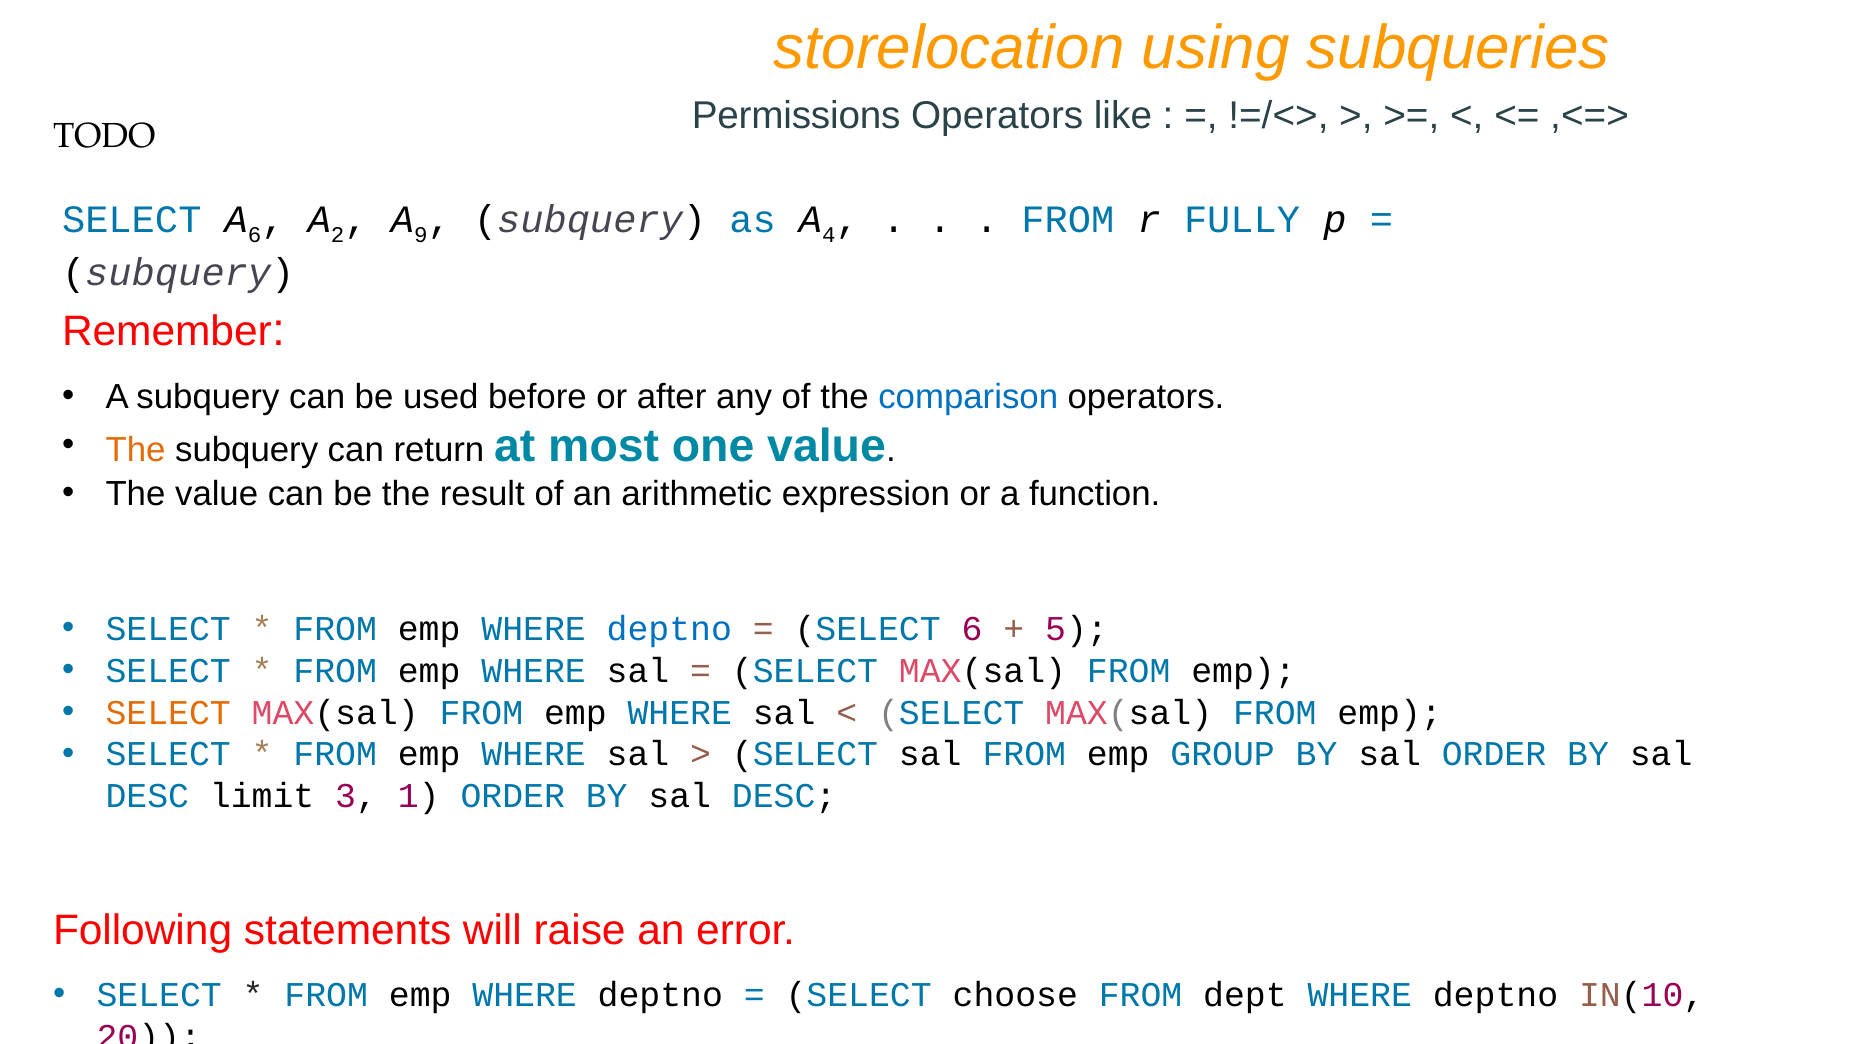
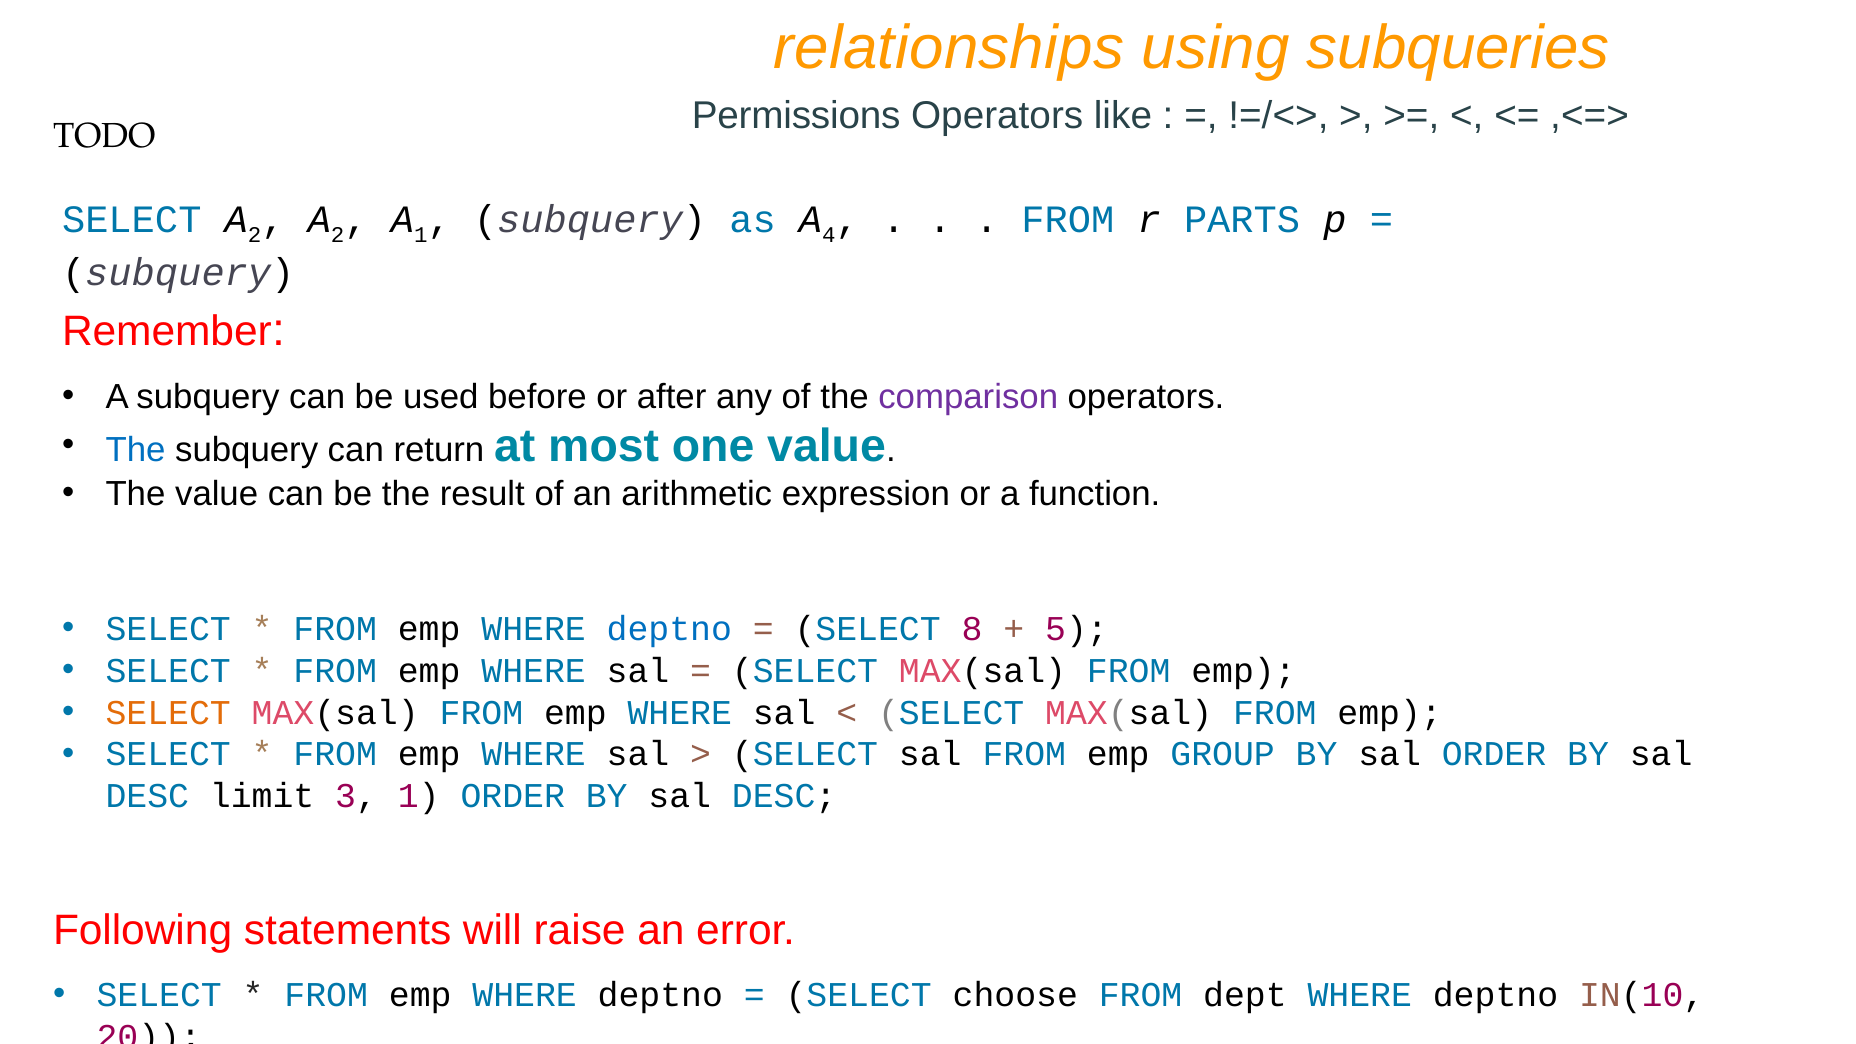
storelocation: storelocation -> relationships (949, 48)
SELECT A 6: 6 -> 2 (255, 235)
A 9: 9 -> 1 (421, 235)
FULLY: FULLY -> PARTS (1242, 220)
comparison colour: blue -> purple (968, 397)
The colour: orange -> blue (136, 450)
SELECT 6: 6 -> 8 (972, 629)
